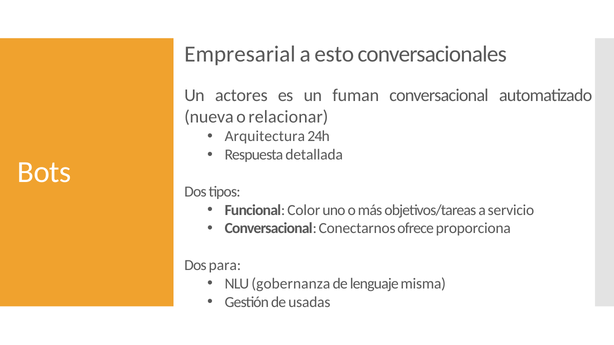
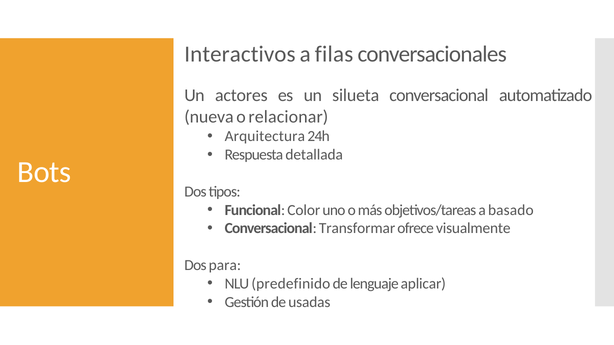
Empresarial: Empresarial -> Interactivos (240, 54)
esto: esto -> filas (334, 54)
fuman: fuman -> silueta (356, 95)
servicio: servicio -> basado (511, 210)
Conectarnos: Conectarnos -> Transformar (357, 229)
proporciona: proporciona -> visualmente (473, 229)
gobernanza: gobernanza -> predefinido (291, 284)
misma: misma -> aplicar (423, 284)
